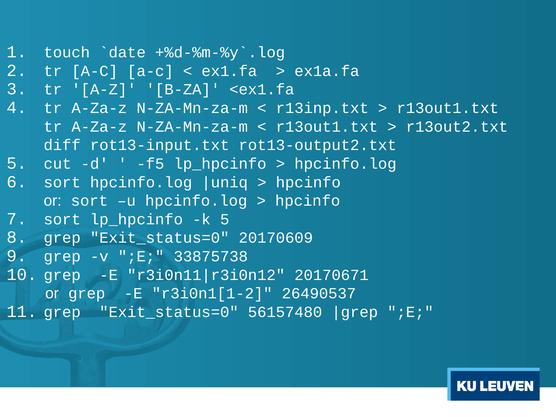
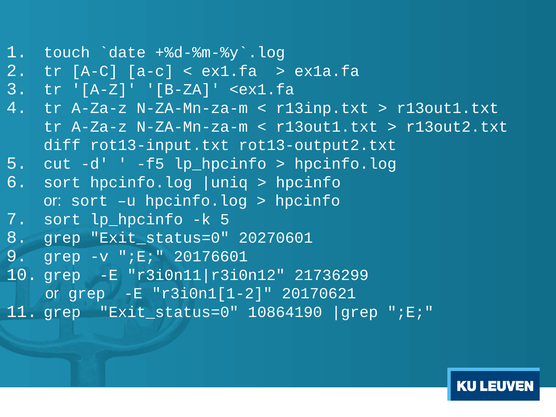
20170609: 20170609 -> 20270601 (276, 238)
33875738: 33875738 -> 20176601 (211, 256)
20170671: 20170671 -> 21736299 (332, 275)
26490537: 26490537 -> 20170621 (319, 293)
56157480: 56157480 -> 10864190 (285, 312)
